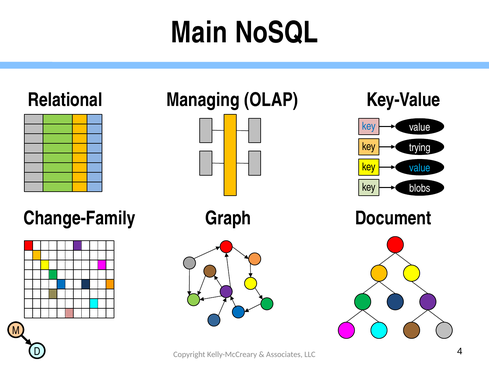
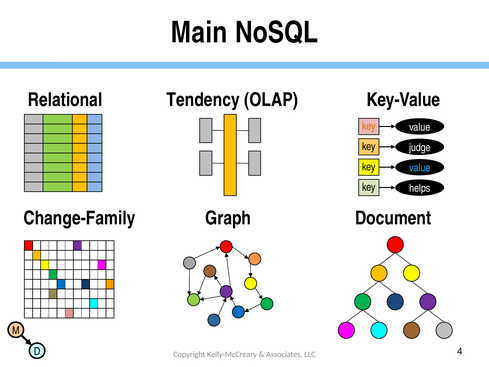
Managing: Managing -> Tendency (203, 100)
key colour: blue -> orange (369, 126)
trying: trying -> judge (420, 147)
blobs: blobs -> helps (420, 188)
